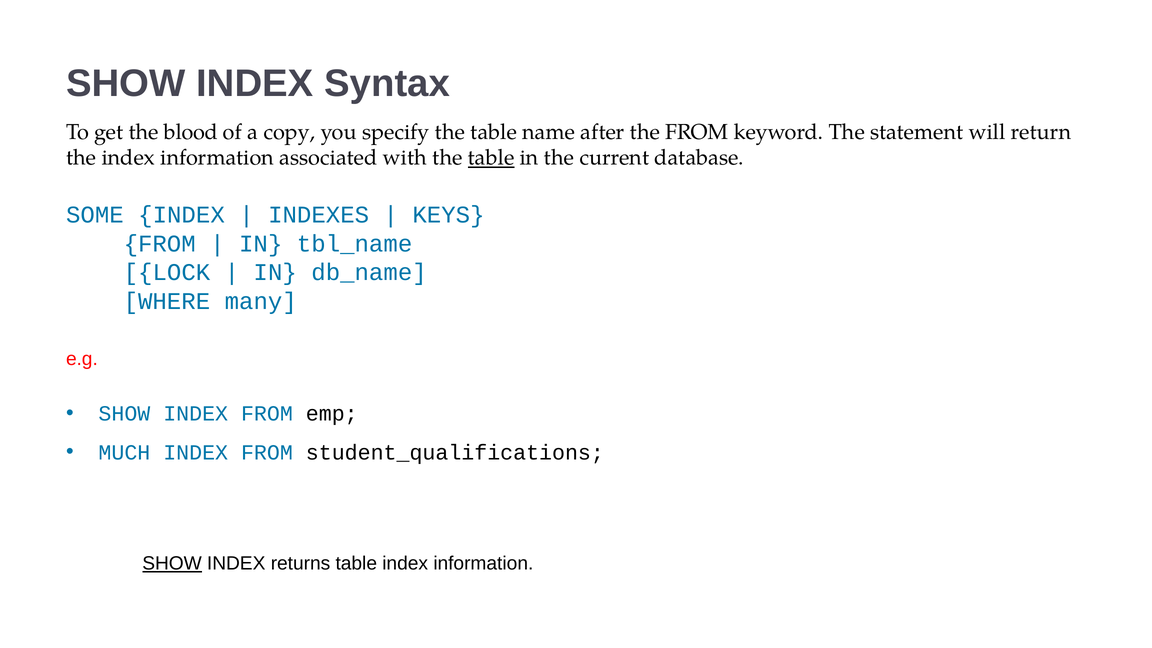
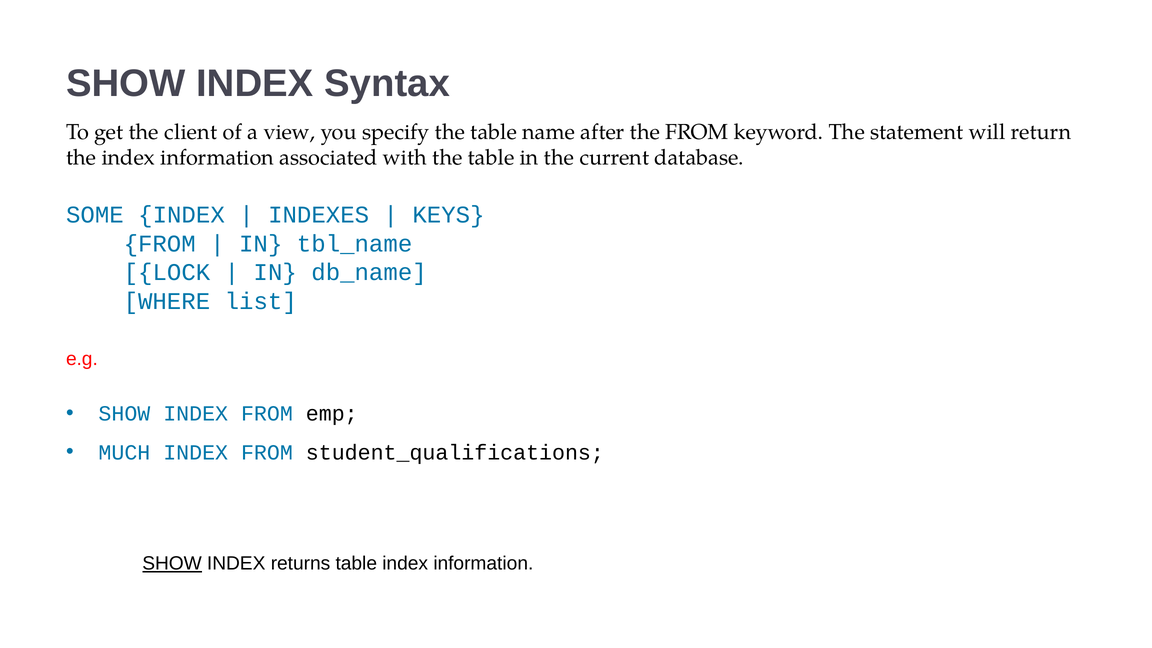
blood: blood -> client (191, 132)
copy: copy -> view (289, 132)
table underline: present -> none (491, 158)
many: many -> list (261, 301)
